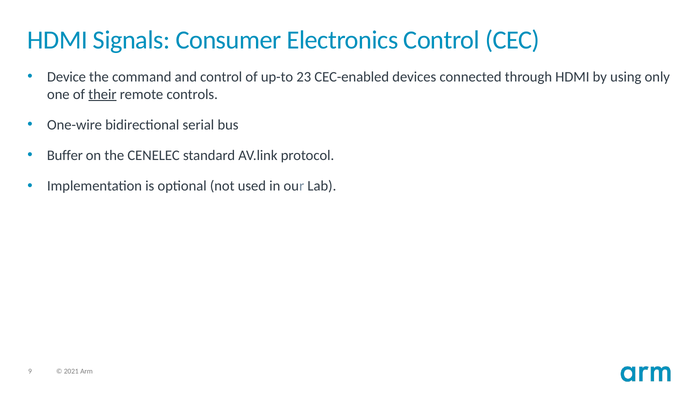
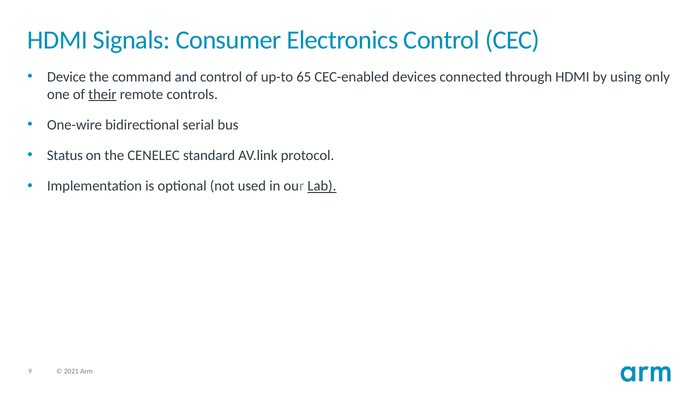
23: 23 -> 65 (304, 77)
Buffer: Buffer -> Status (65, 155)
Lab underline: none -> present (322, 186)
